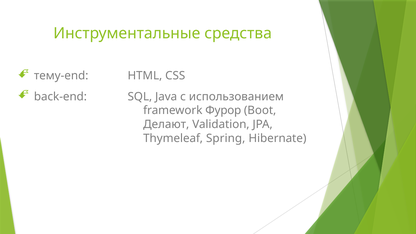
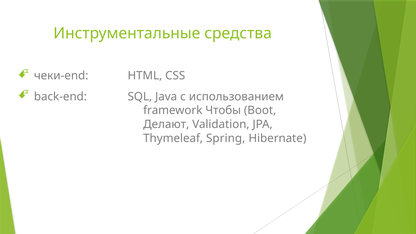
тему-end: тему-end -> чеки-end (61, 76)
Фурор: Фурор -> Чтобы (223, 111)
